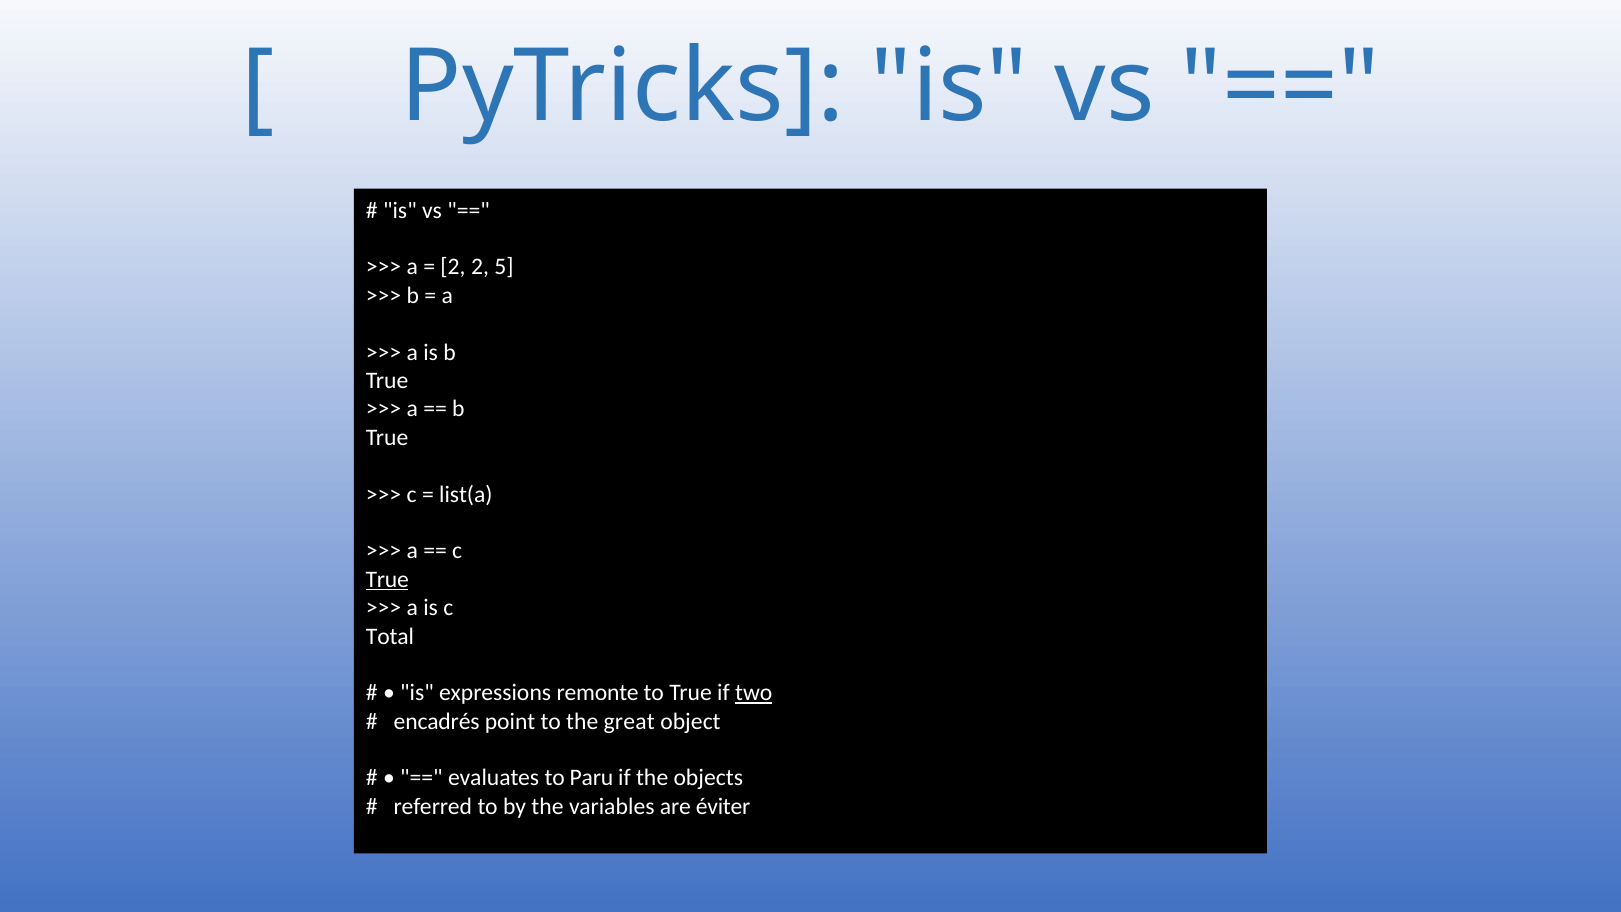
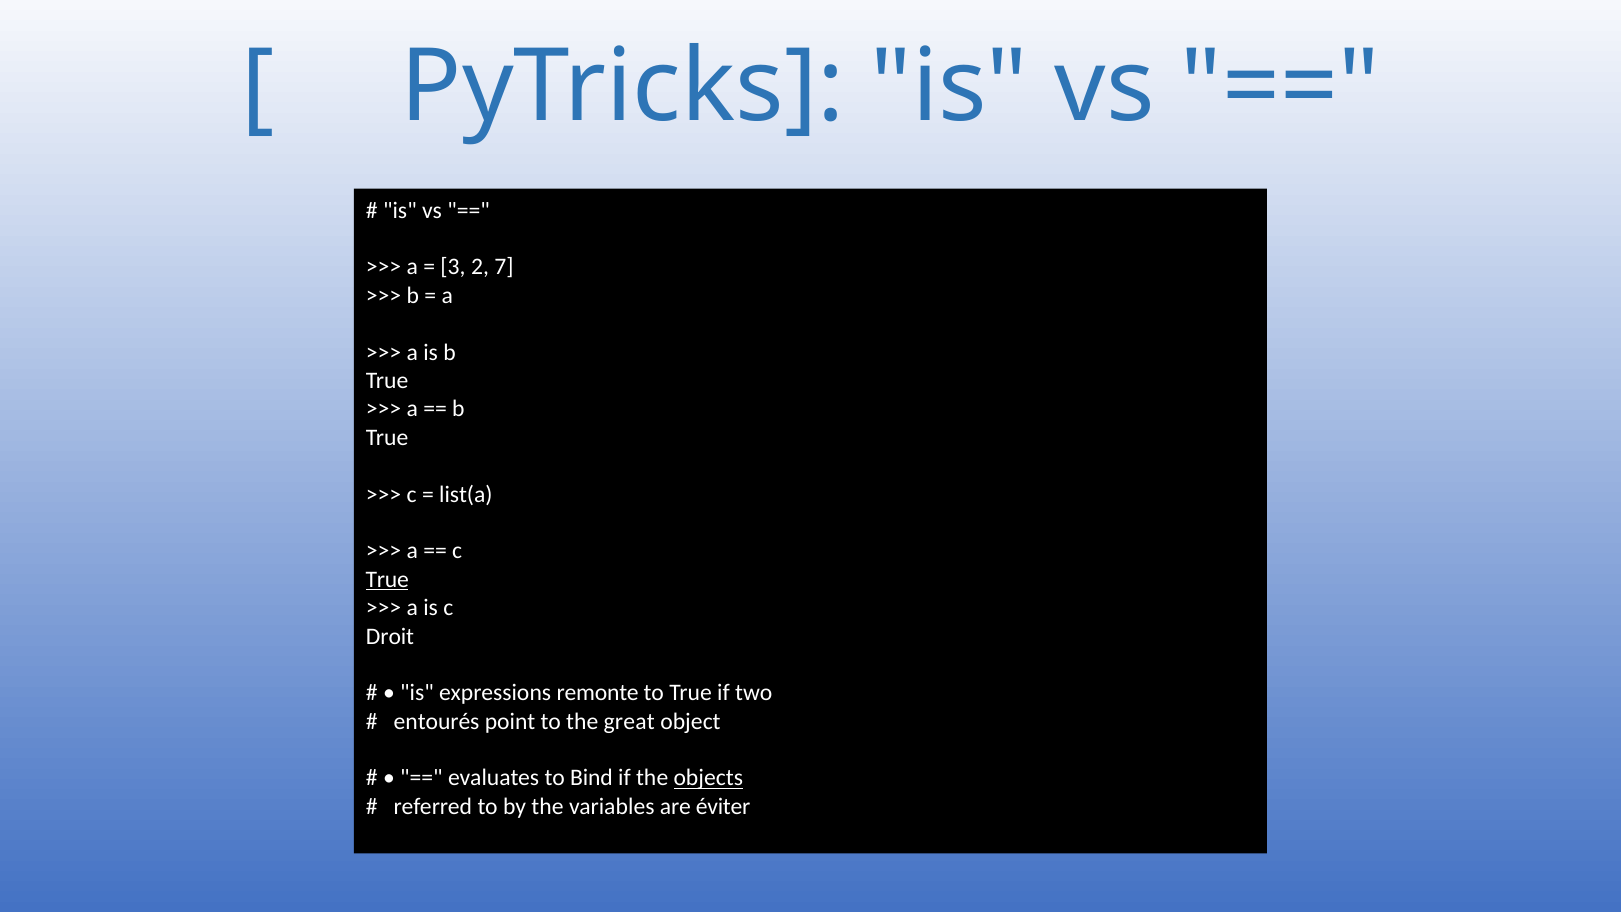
2: 2 -> 3 (453, 267)
5: 5 -> 7 (504, 267)
Total: Total -> Droit (390, 636)
two underline: present -> none (754, 693)
encadrés: encadrés -> entourés (437, 721)
Paru: Paru -> Bind (591, 778)
objects underline: none -> present (708, 778)
